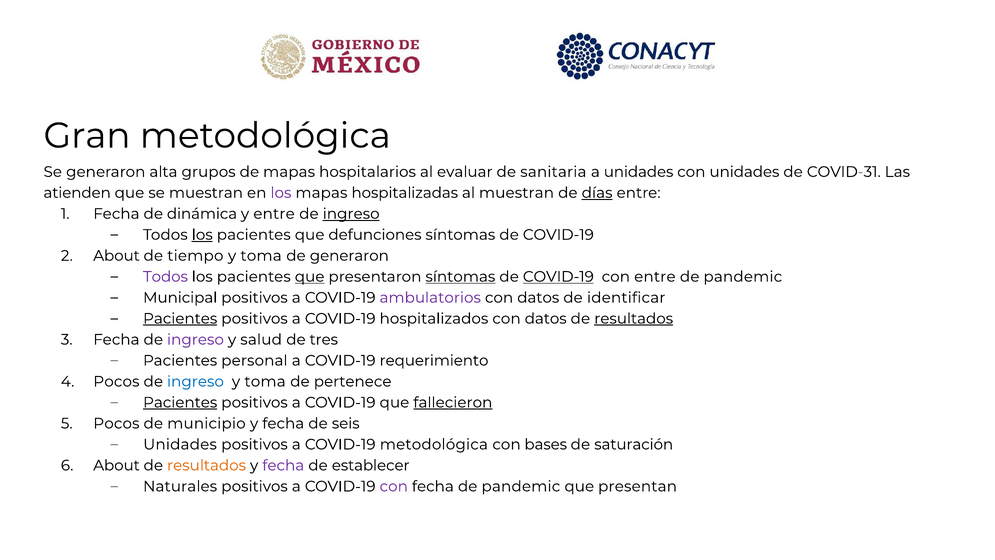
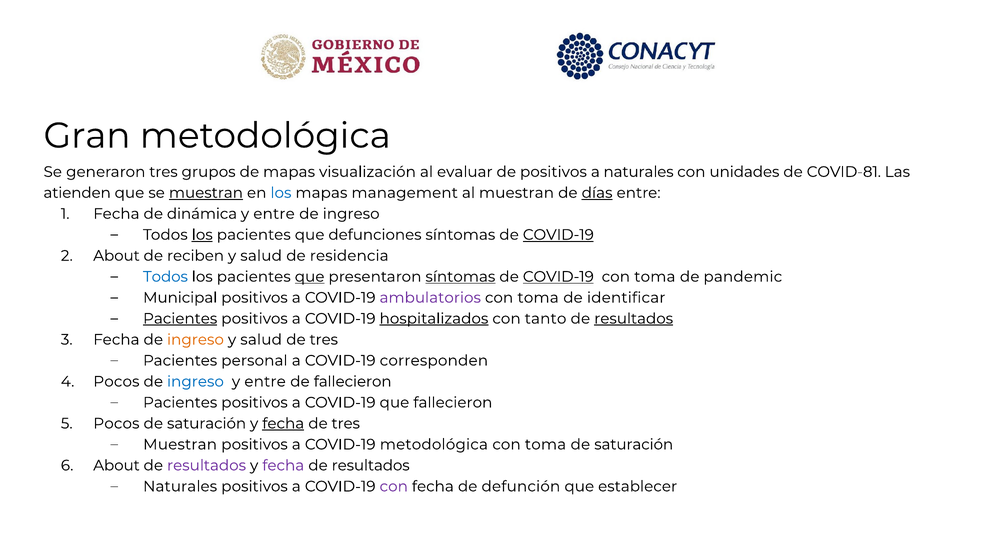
generaron alta: alta -> tres (163, 172)
hospitalarios: hospitalarios -> visualización (367, 172)
de sanitaria: sanitaria -> positivos (553, 172)
a unidades: unidades -> naturales (639, 172)
COVID-31: COVID-31 -> COVID-81 (844, 172)
muestran underline: none -> present (206, 193)
los colour: purple -> blue (281, 193)
hospitalizadas: hospitalizadas -> management (405, 193)
ingreso underline: present -> none (351, 214)
COVID-19 underline: none -> present (558, 235)
tiempo: tiempo -> reciben (196, 256)
toma: toma -> salud (261, 256)
de generaron: generaron -> residencia (349, 256)
Todos colour: purple -> blue (165, 277)
entre: entre -> toma (655, 277)
datos: datos -> toma (538, 298)
hospitalizados underline: none -> present (434, 318)
datos: datos -> tanto (546, 318)
ingreso colour: purple -> orange (195, 339)
requerimiento: requerimiento -> corresponden (434, 360)
toma: toma -> entre (265, 381)
de pertenece: pertenece -> fallecieron (353, 381)
Pacientes underline: present -> none (180, 402)
fallecieron underline: present -> none (453, 402)
municipio: municipio -> saturación (207, 423)
fecha underline: none -> present (283, 423)
seis: seis -> tres (346, 423)
Unidades: Unidades -> Muestran (180, 444)
bases: bases -> toma (546, 444)
resultados colour: orange -> purple (207, 465)
establecer: establecer -> resultados (371, 465)
fecha de pandemic: pandemic -> defunción (521, 486)
presentan: presentan -> establecer (638, 486)
